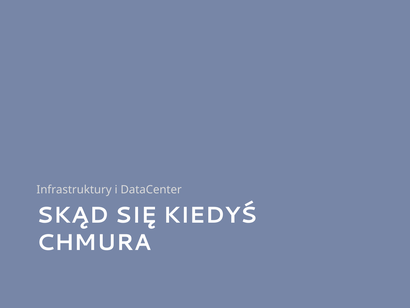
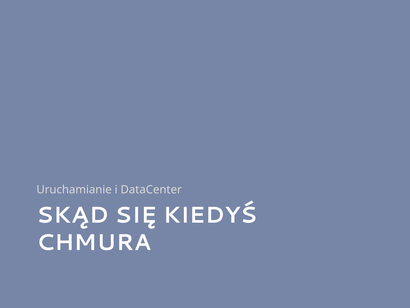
Infrastruktury: Infrastruktury -> Uruchamianie (74, 189)
